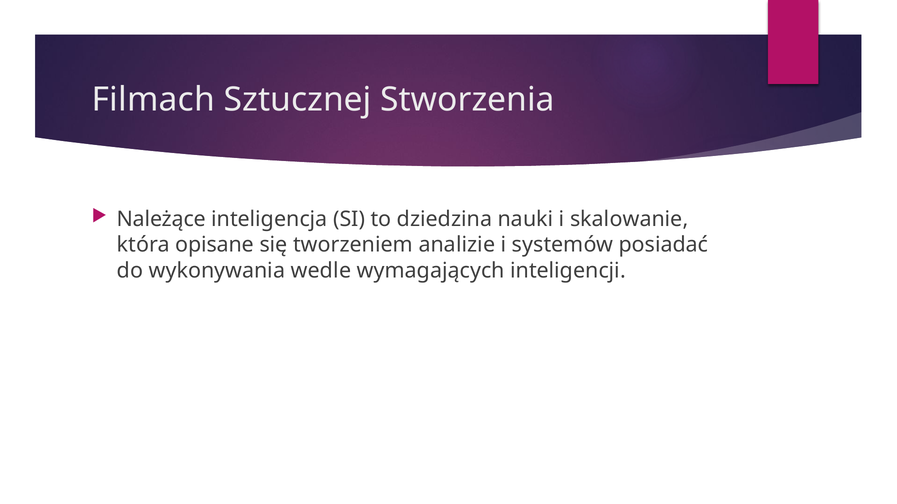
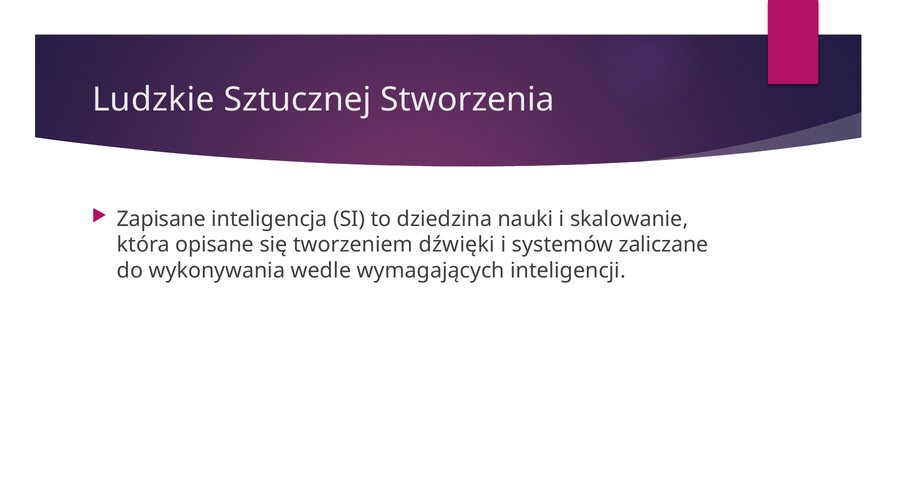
Filmach: Filmach -> Ludzkie (153, 100)
Należące: Należące -> Zapisane (161, 219)
analizie: analizie -> dźwięki (457, 245)
posiadać: posiadać -> zaliczane (664, 245)
